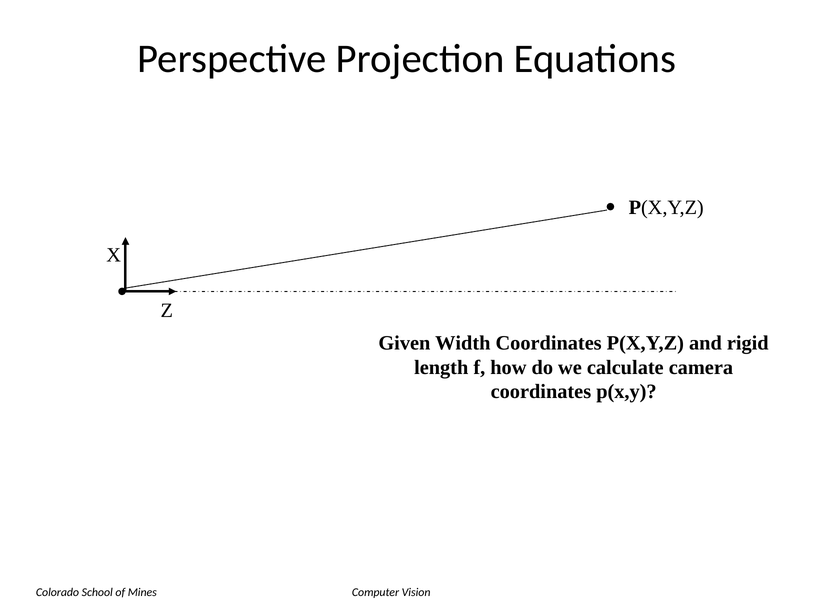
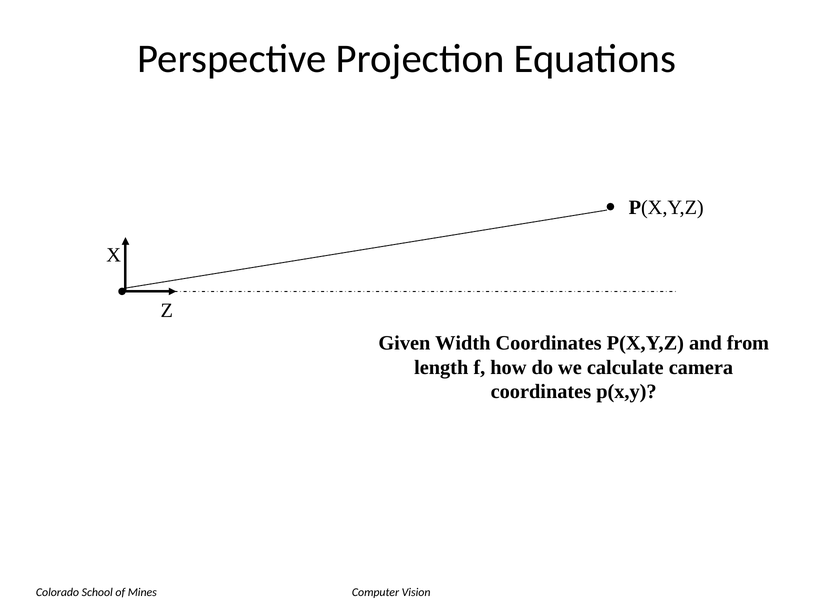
rigid: rigid -> from (748, 343)
